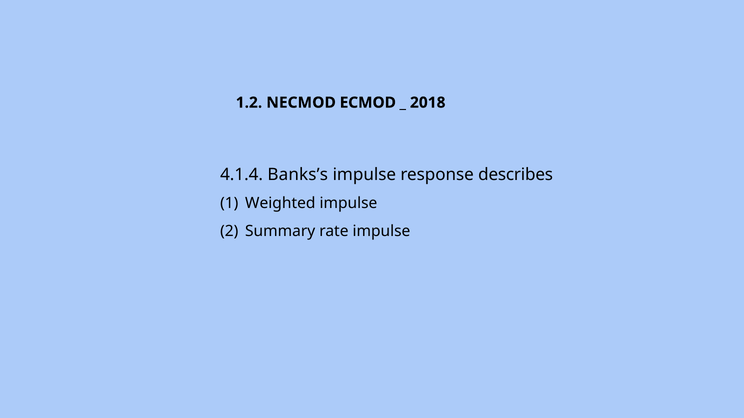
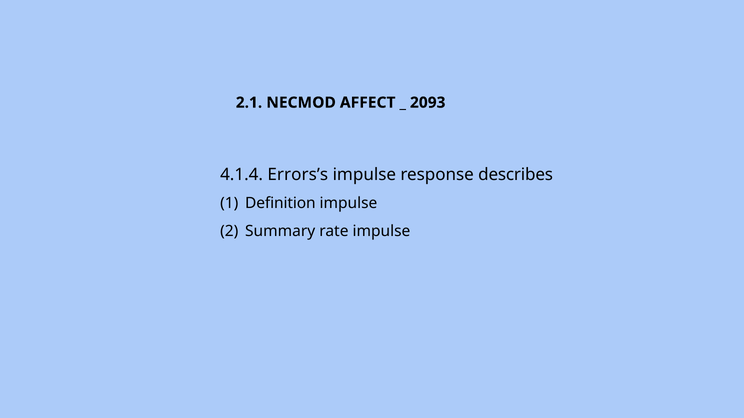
1.2: 1.2 -> 2.1 (249, 103)
ECMOD: ECMOD -> AFFECT (368, 103)
2018: 2018 -> 2093 (428, 103)
Banks’s: Banks’s -> Errors’s (298, 175)
Weighted: Weighted -> Definition (280, 203)
